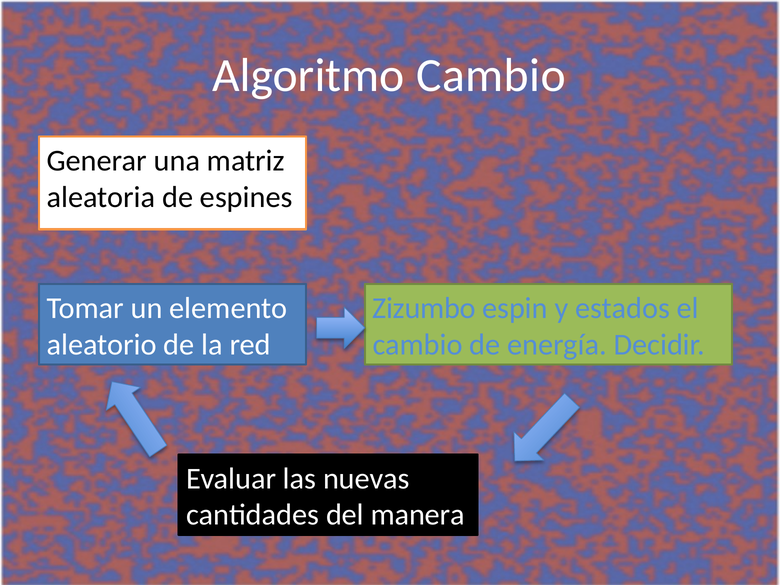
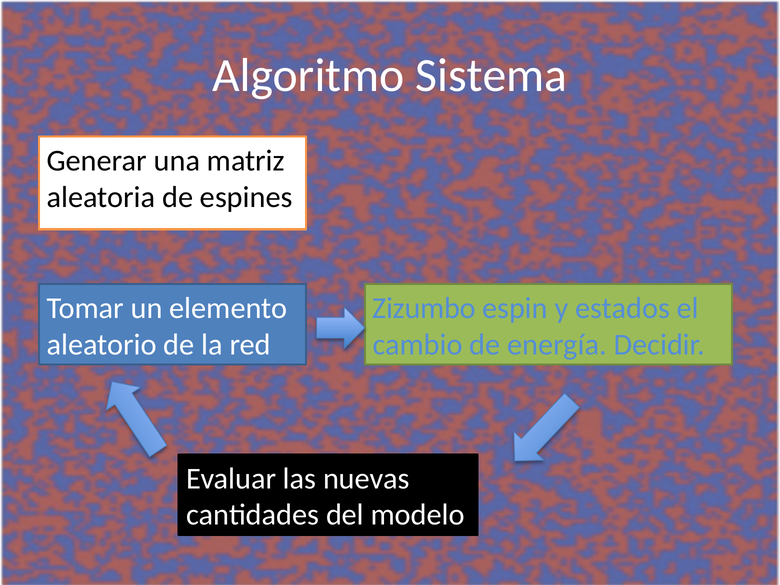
Algoritmo Cambio: Cambio -> Sistema (491, 76)
manera: manera -> modelo (418, 515)
